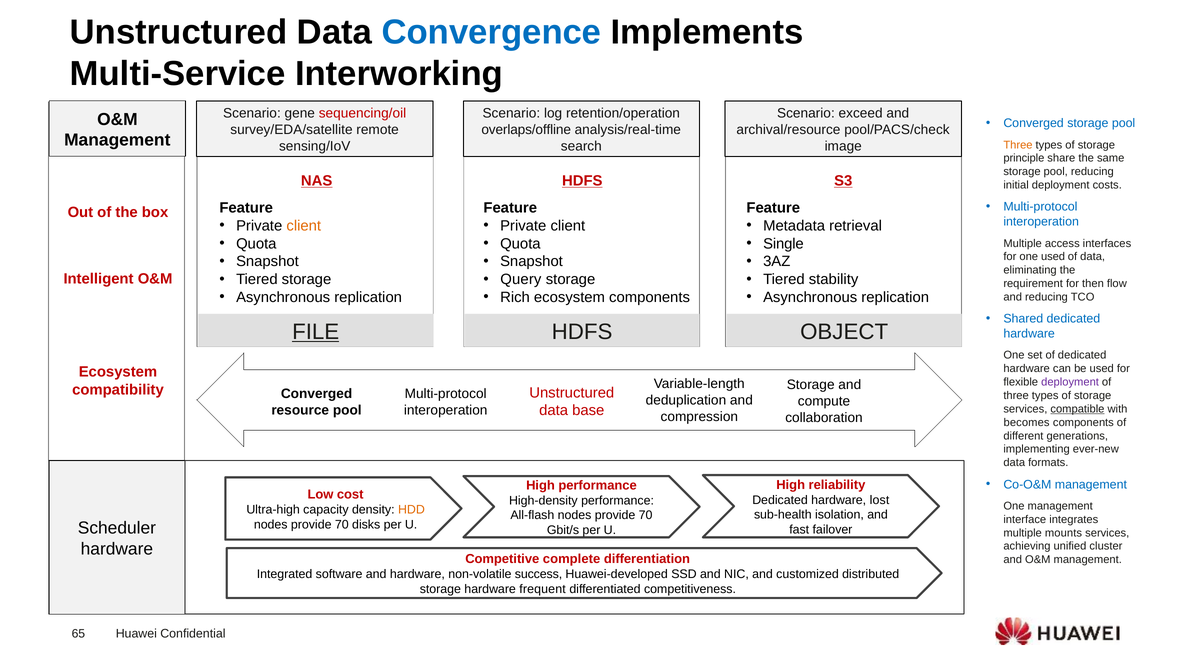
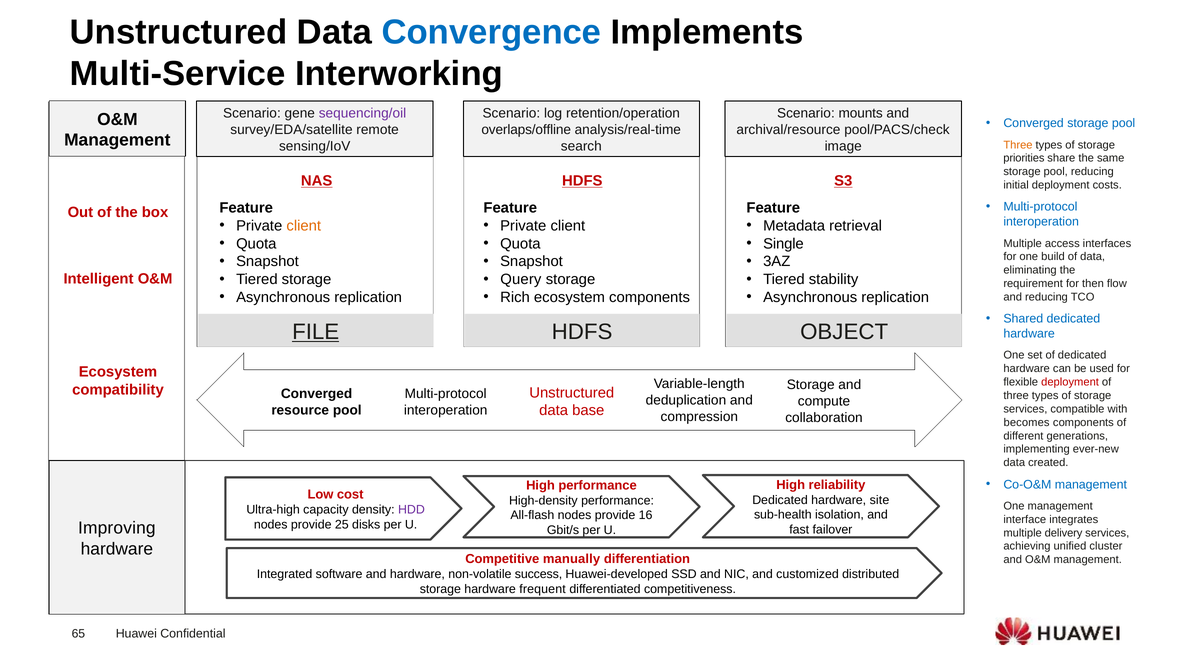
sequencing/oil colour: red -> purple (362, 113)
exceed: exceed -> mounts (861, 113)
principle: principle -> priorities (1024, 158)
one used: used -> build (1053, 257)
deployment colour: purple -> red (1070, 382)
compatible underline: present -> none (1077, 409)
formats: formats -> created (1048, 462)
lost: lost -> site (879, 500)
HDD colour: orange -> purple (411, 509)
All-flash nodes provide 70: 70 -> 16 (646, 515)
70: 70 -> 25 (342, 524)
Scheduler: Scheduler -> Improving (117, 528)
mounts: mounts -> delivery (1064, 533)
complete: complete -> manually (572, 559)
